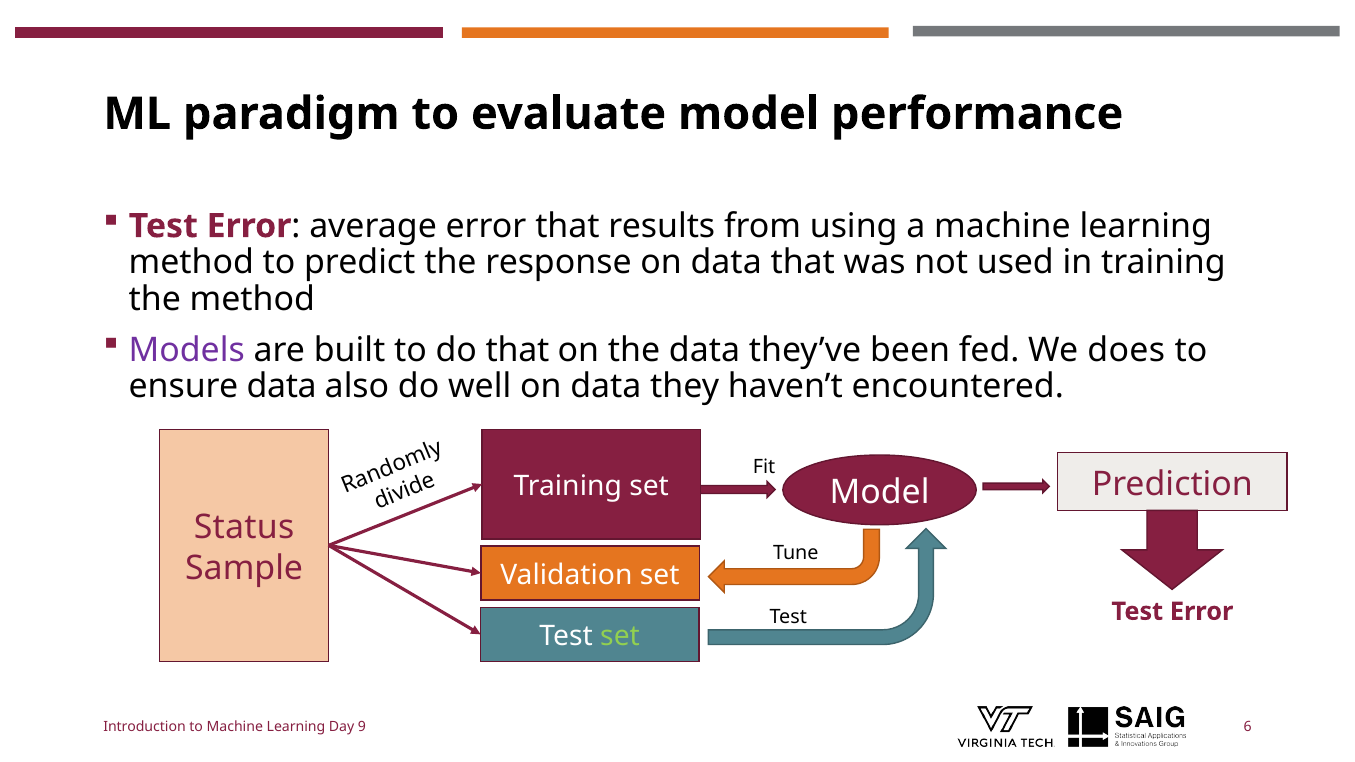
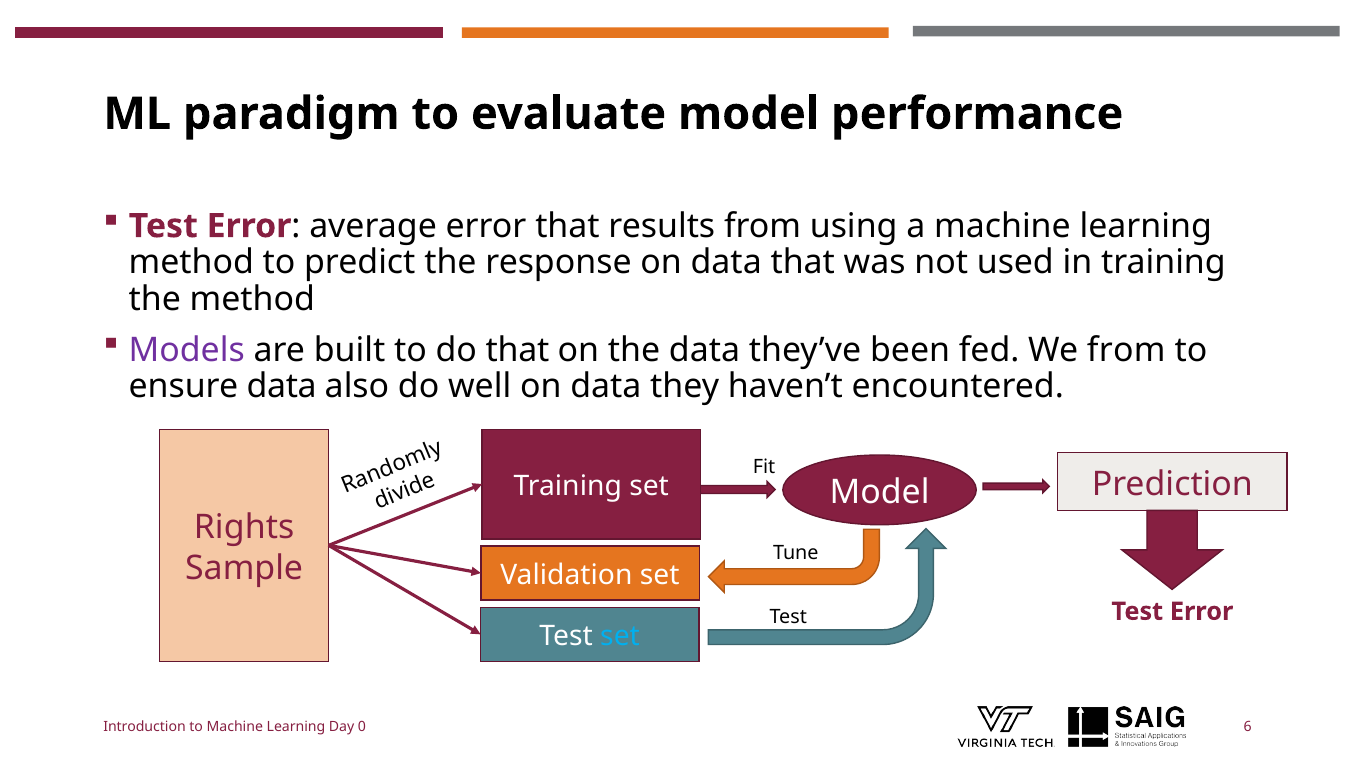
We does: does -> from (1126, 350)
Status: Status -> Rights (244, 528)
set colour: light green -> light blue (620, 637)
9: 9 -> 0 (362, 727)
